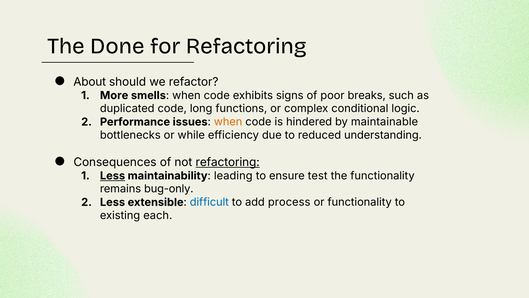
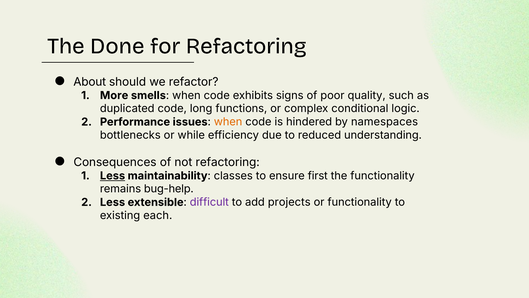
breaks: breaks -> quality (367, 95)
maintainable: maintainable -> namespaces (385, 122)
refactoring underline: present -> none (228, 162)
leading: leading -> classes (233, 176)
test: test -> first (318, 176)
bug-only: bug-only -> bug-help (169, 189)
difficult colour: blue -> purple (209, 202)
process: process -> projects (289, 202)
